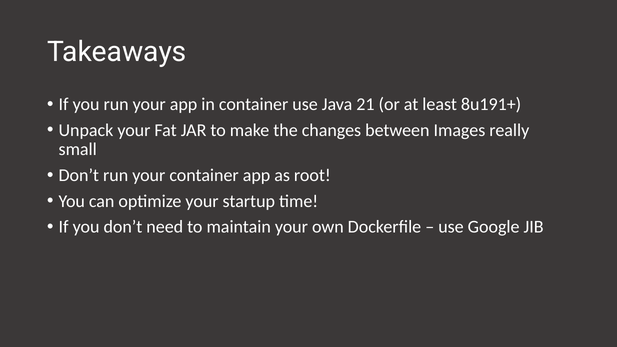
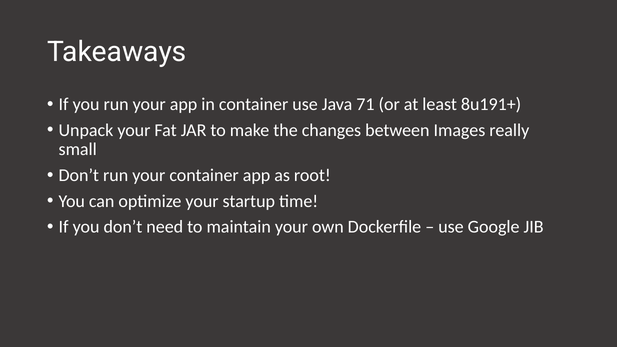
21: 21 -> 71 (365, 104)
